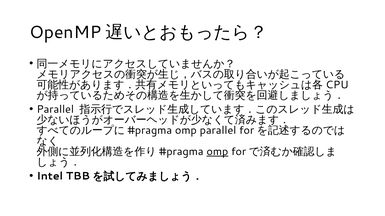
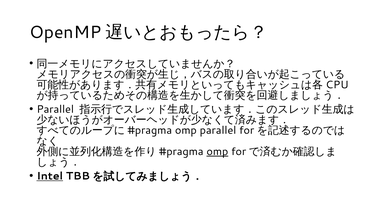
Intel underline: none -> present (50, 177)
